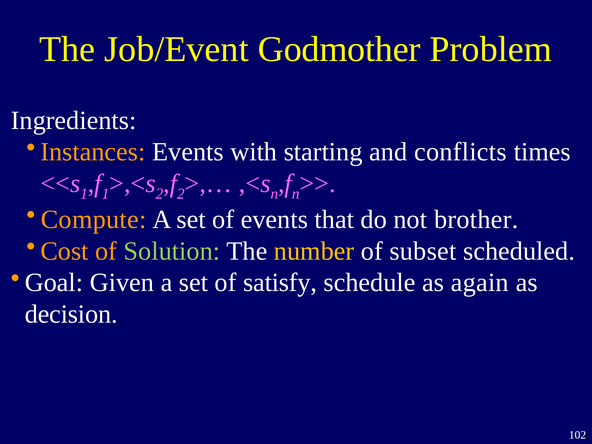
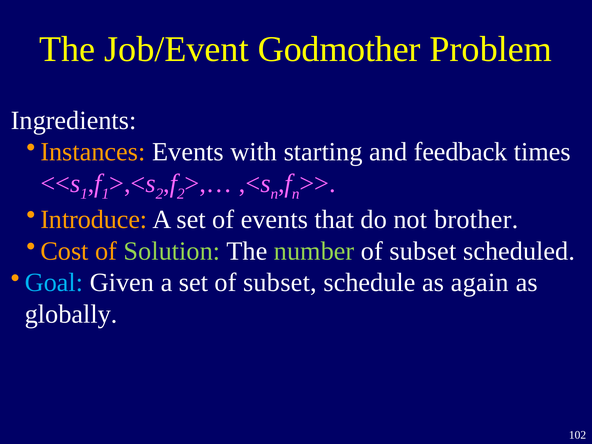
conflicts: conflicts -> feedback (461, 152)
Compute: Compute -> Introduce (94, 219)
number colour: yellow -> light green (314, 251)
Goal colour: white -> light blue (54, 283)
set of satisfy: satisfy -> subset (280, 283)
decision: decision -> globally (71, 314)
